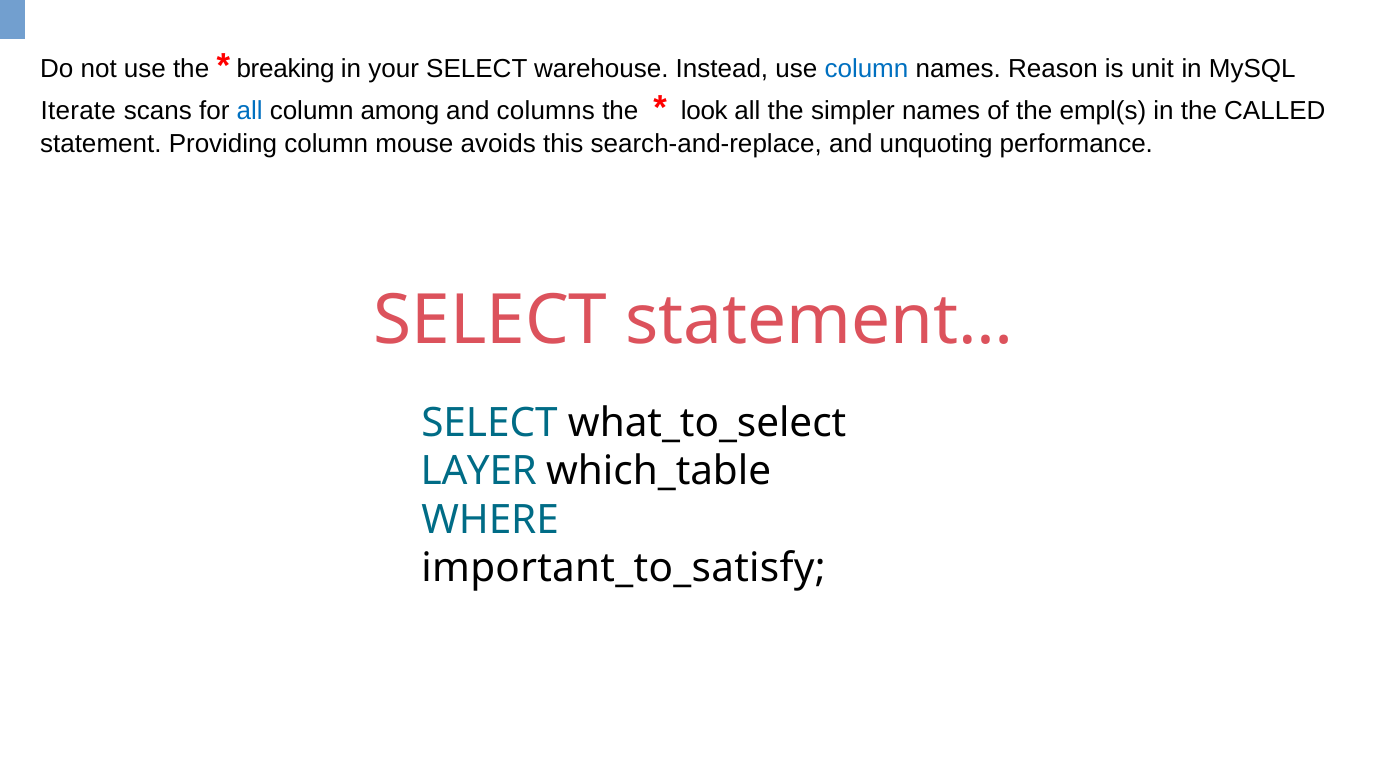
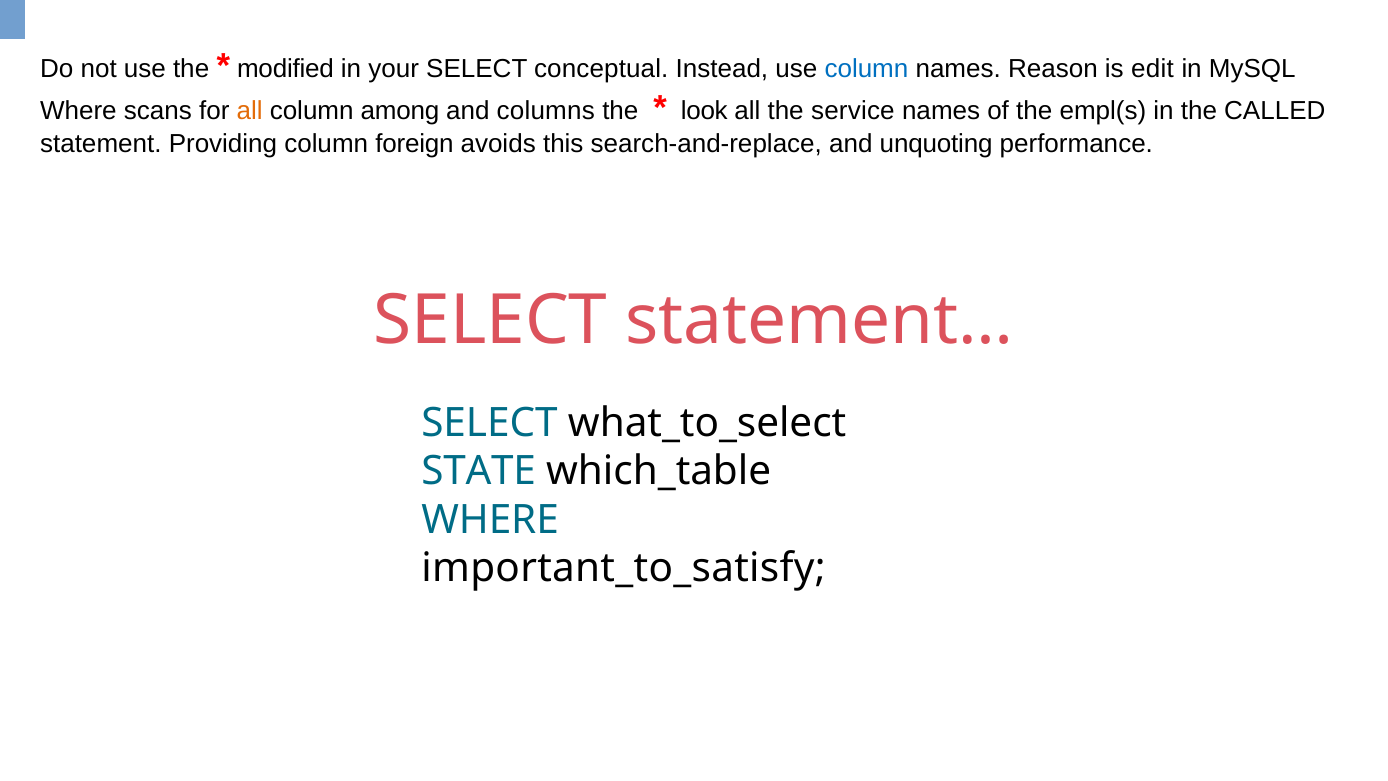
breaking: breaking -> modified (285, 69)
warehouse: warehouse -> conceptual (601, 69)
unit: unit -> edit (1152, 69)
Iterate: Iterate -> Where (78, 111)
all colour: blue -> orange (250, 111)
simpler: simpler -> service (853, 111)
mouse: mouse -> foreign (415, 144)
LAYER: LAYER -> STATE (479, 471)
